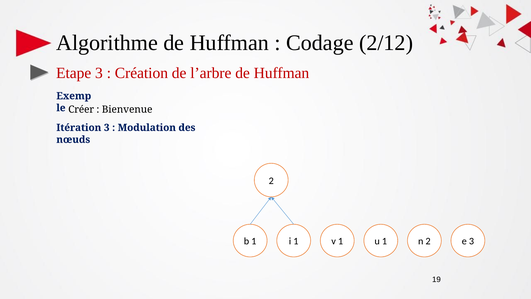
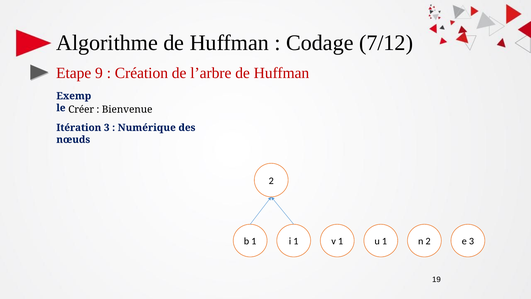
2/12: 2/12 -> 7/12 (386, 43)
Etape 3: 3 -> 9 (99, 73)
Modulation: Modulation -> Numérique (147, 128)
